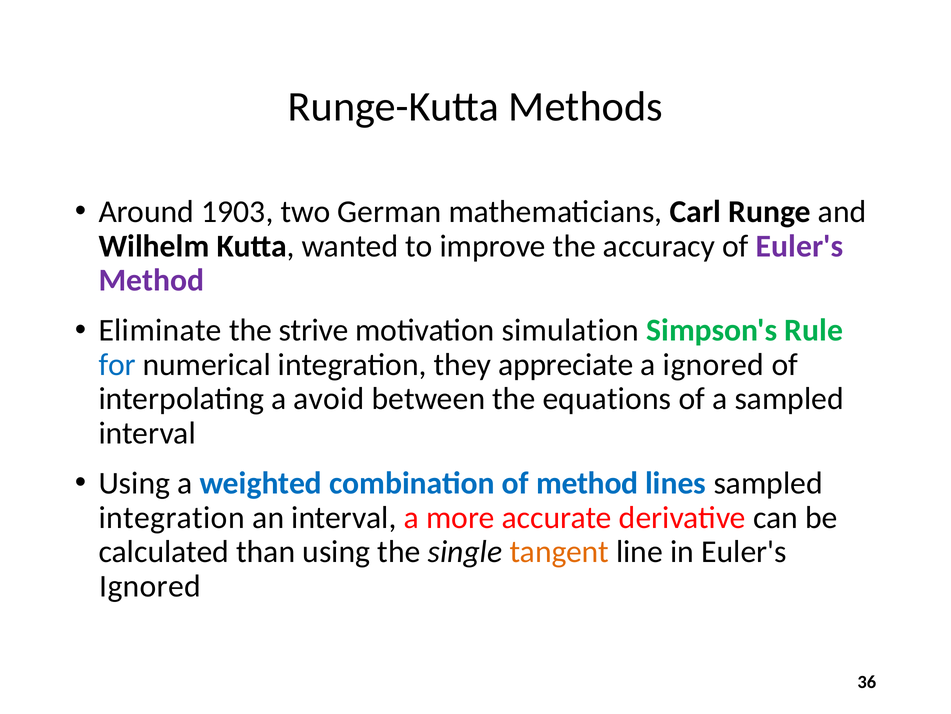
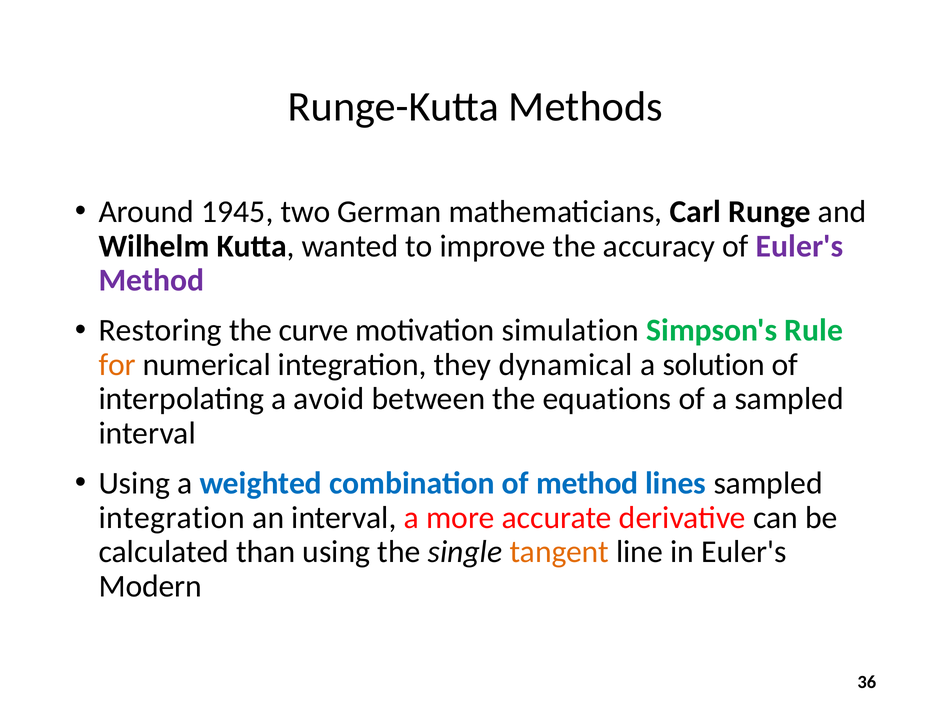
1903: 1903 -> 1945 (237, 212)
Eliminate: Eliminate -> Restoring (160, 330)
strive: strive -> curve (314, 330)
for colour: blue -> orange (117, 364)
appreciate: appreciate -> dynamical (566, 364)
a ignored: ignored -> solution (714, 364)
Ignored: Ignored -> Modern (150, 585)
